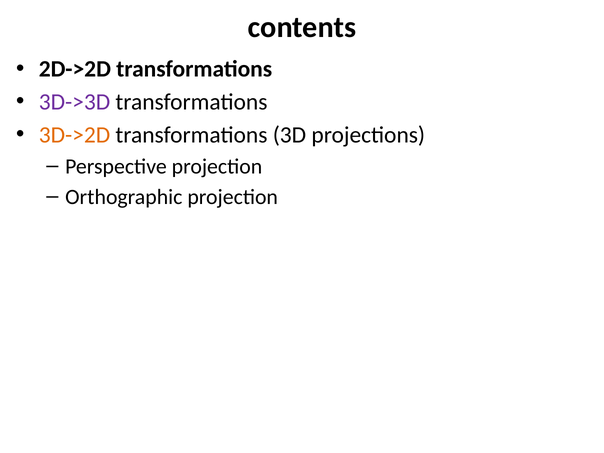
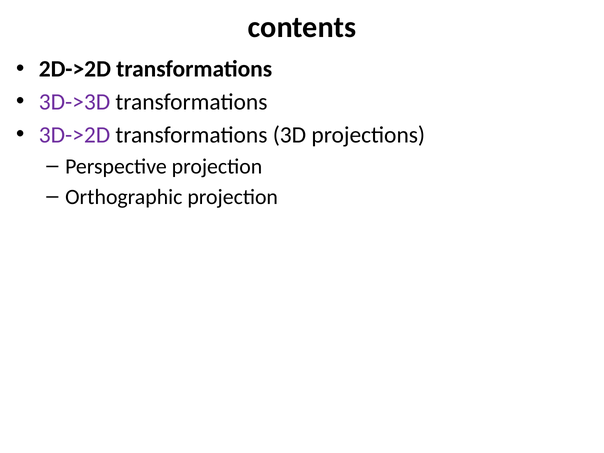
3D->2D colour: orange -> purple (74, 135)
